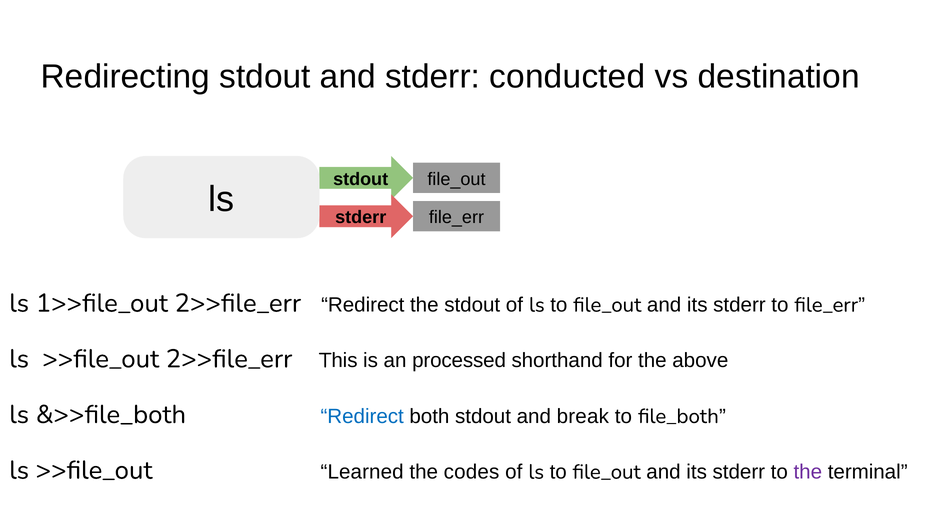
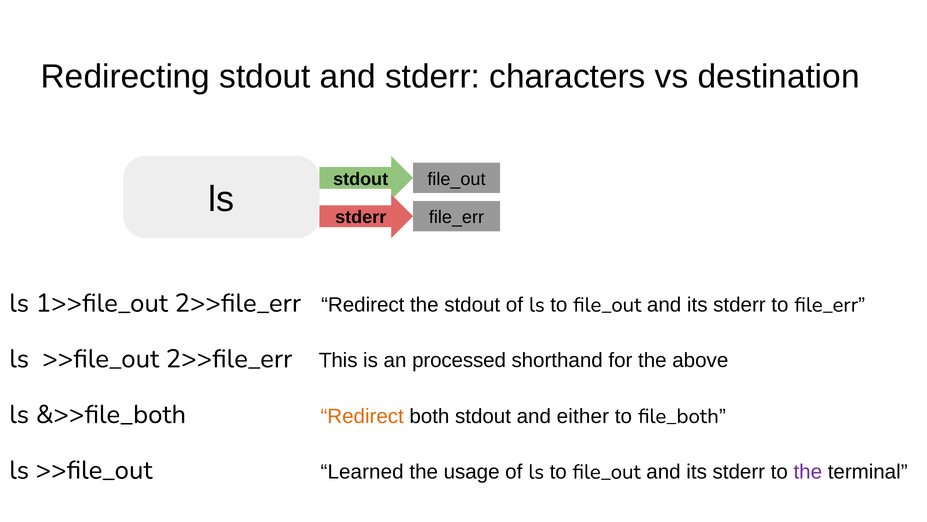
conducted: conducted -> characters (567, 77)
Redirect colour: blue -> orange (362, 416)
break: break -> either (583, 416)
codes: codes -> usage (472, 471)
